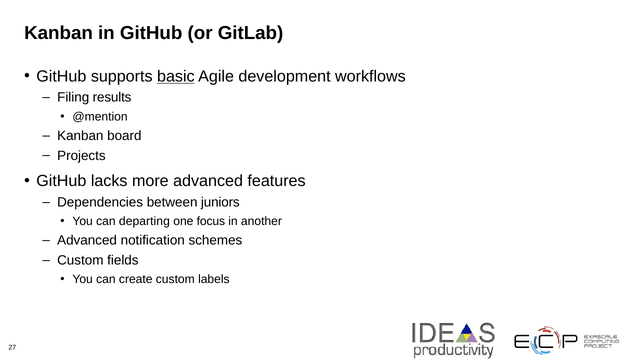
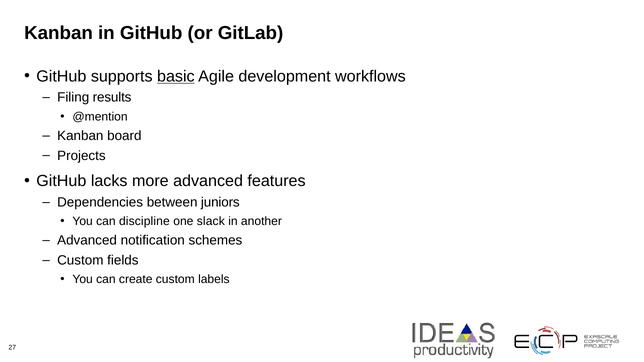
departing: departing -> discipline (144, 222)
focus: focus -> slack (211, 222)
